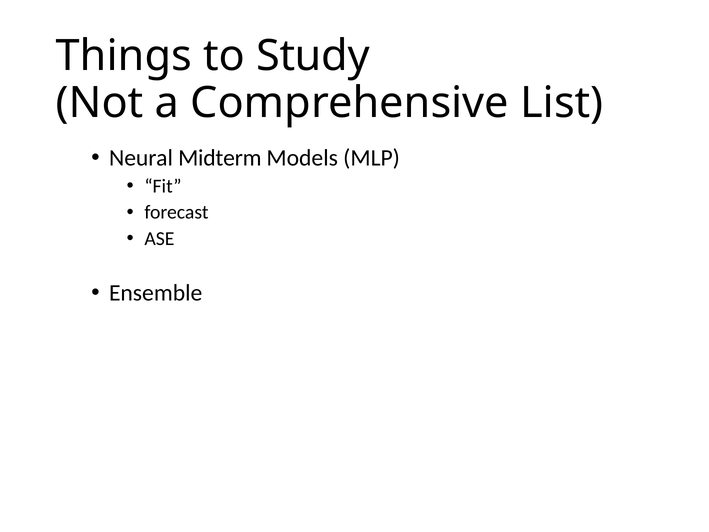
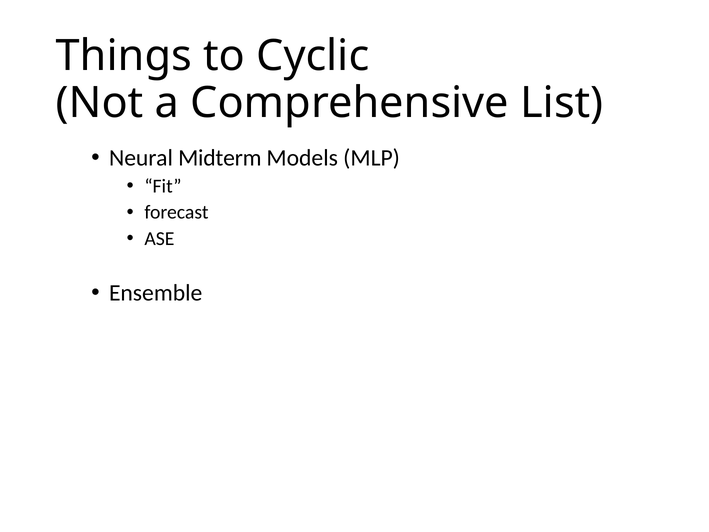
Study: Study -> Cyclic (313, 56)
